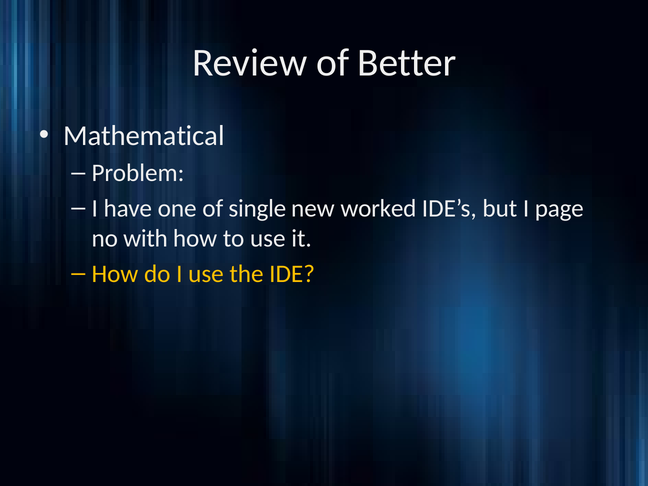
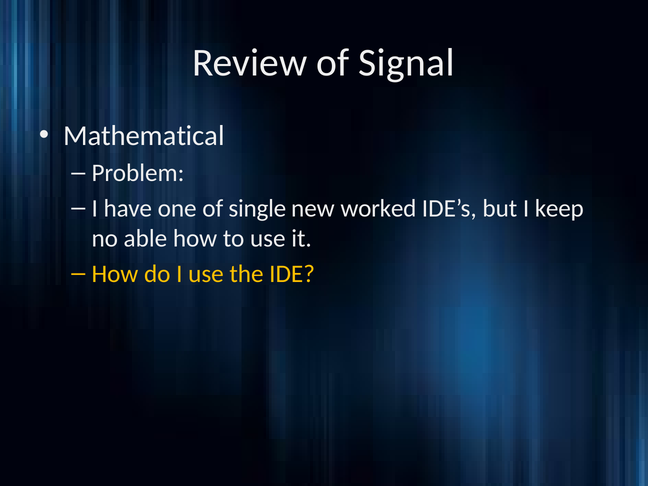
Better: Better -> Signal (407, 63)
page: page -> keep (559, 208)
with: with -> able (145, 239)
